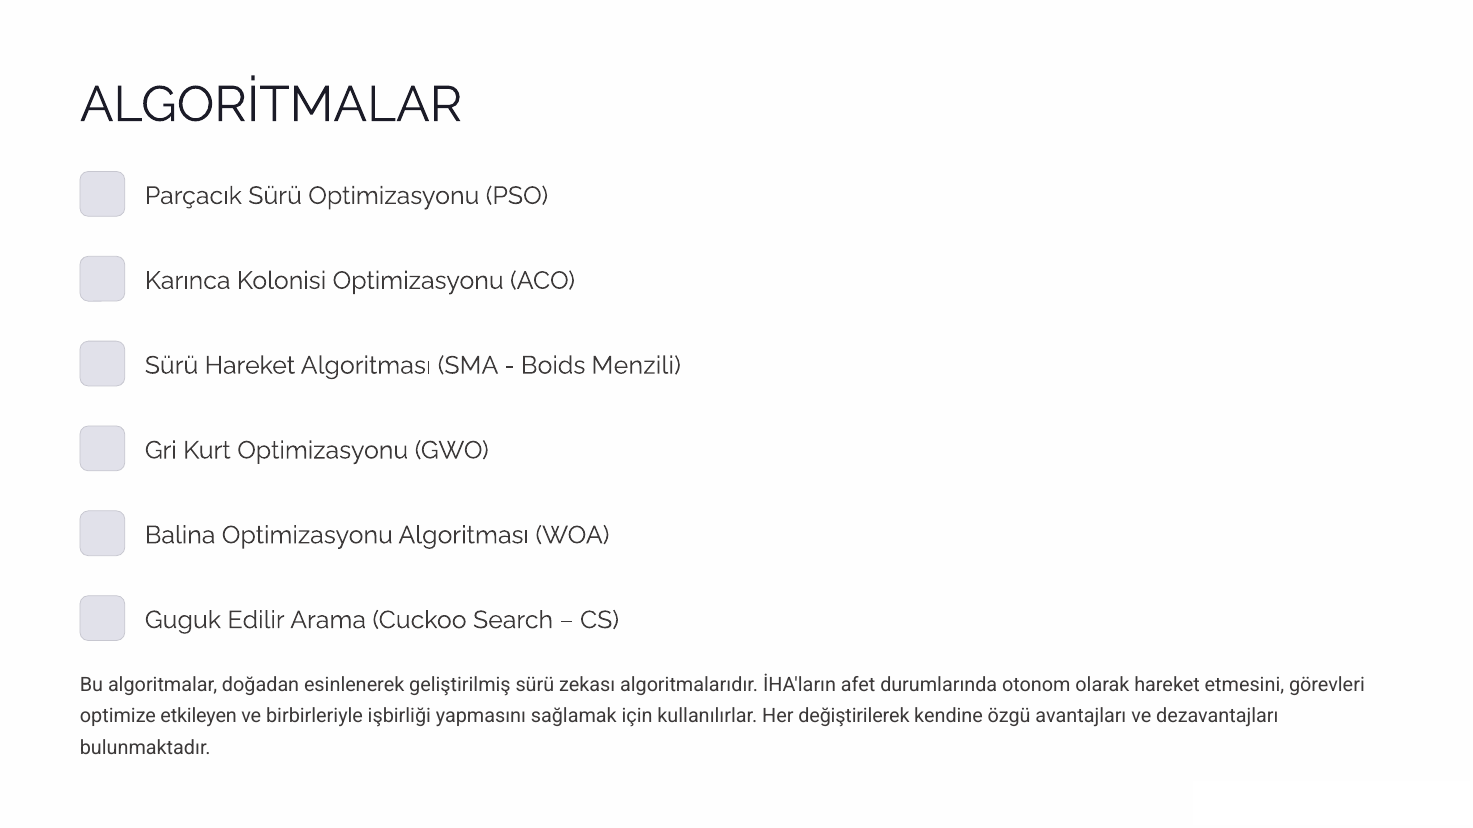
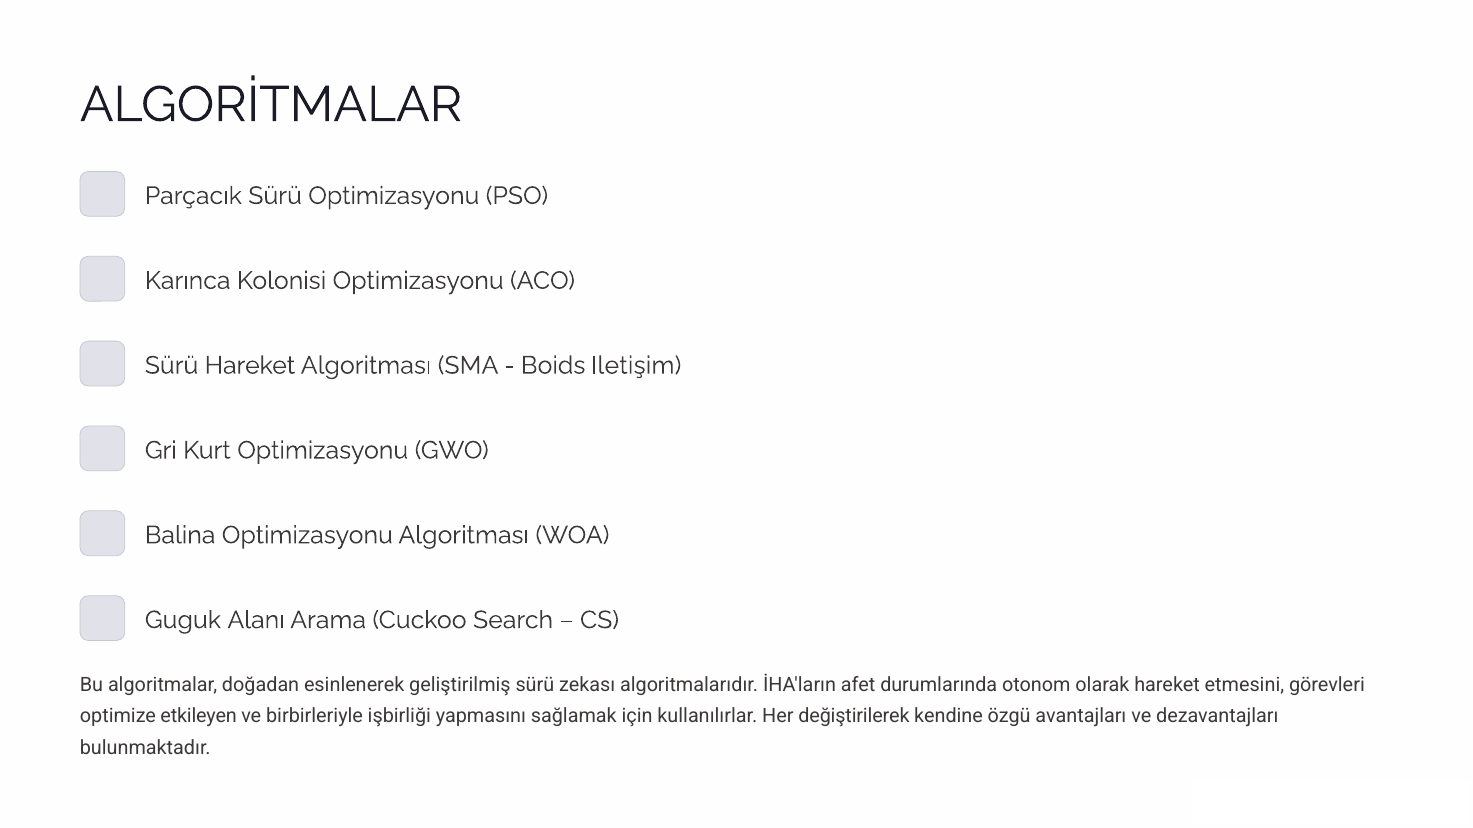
Menzili: Menzili -> Iletişim (636, 366)
Edilir: Edilir -> Alanı (256, 620)
